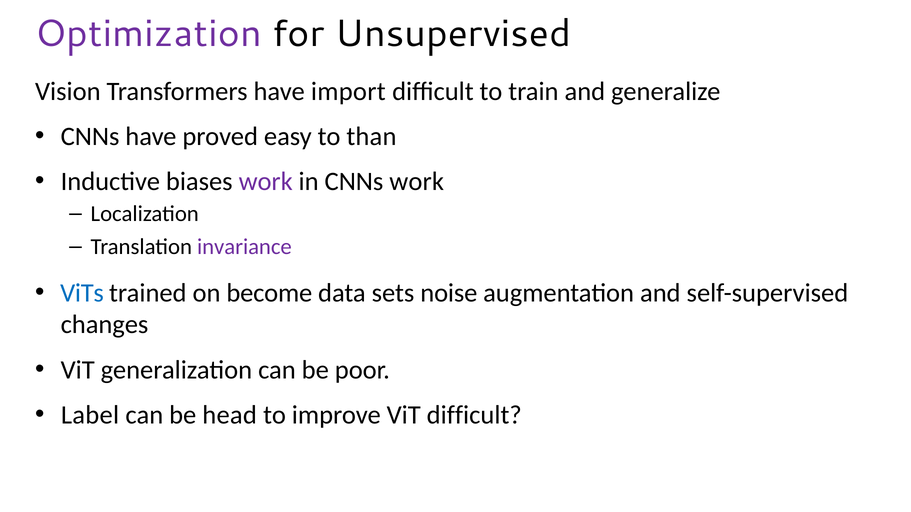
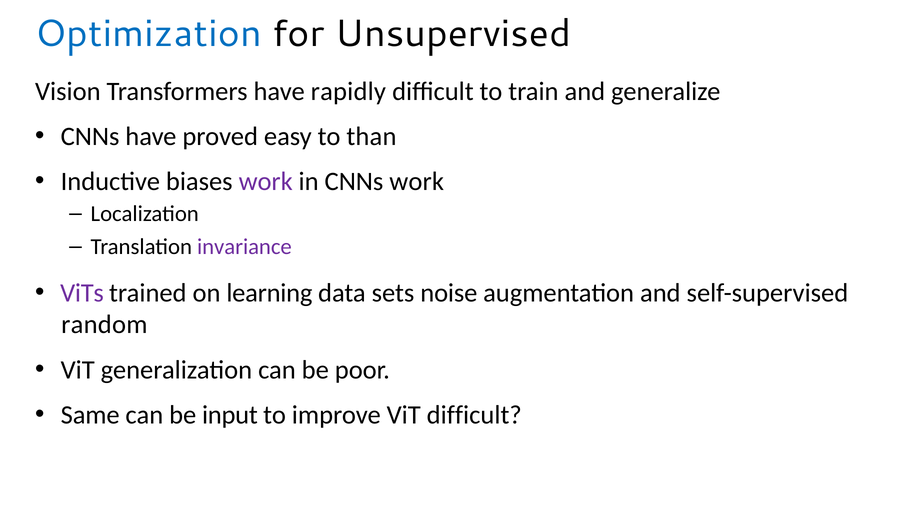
Optimization colour: purple -> blue (149, 34)
import: import -> rapidly (348, 91)
ViTs colour: blue -> purple (82, 293)
become: become -> learning (269, 293)
changes: changes -> random (104, 325)
Label: Label -> Same (90, 415)
head: head -> input (230, 415)
